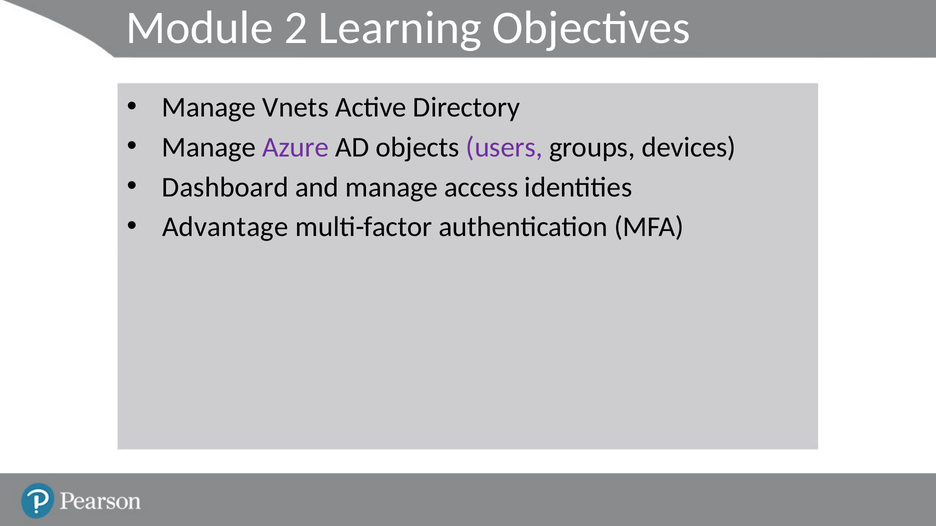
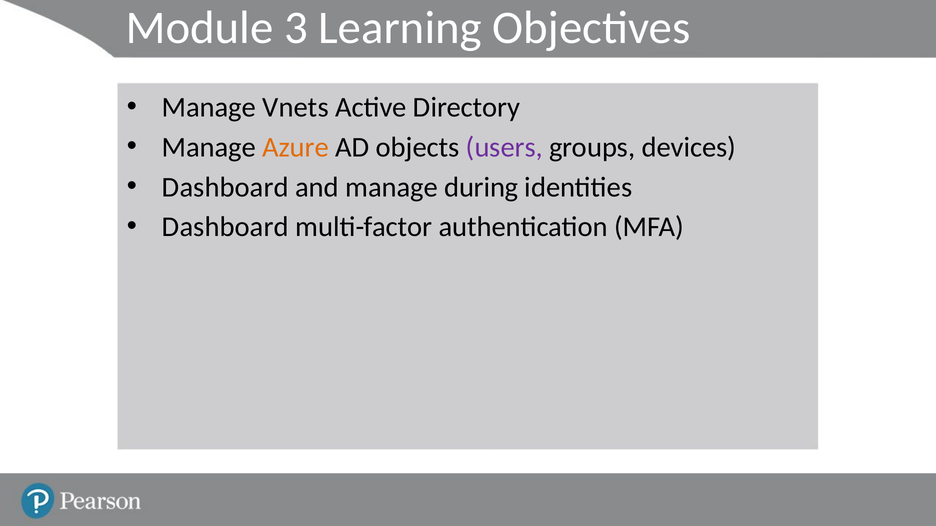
2: 2 -> 3 (296, 28)
Azure colour: purple -> orange (296, 147)
access: access -> during (481, 187)
Advantage: Advantage -> Dashboard (225, 227)
